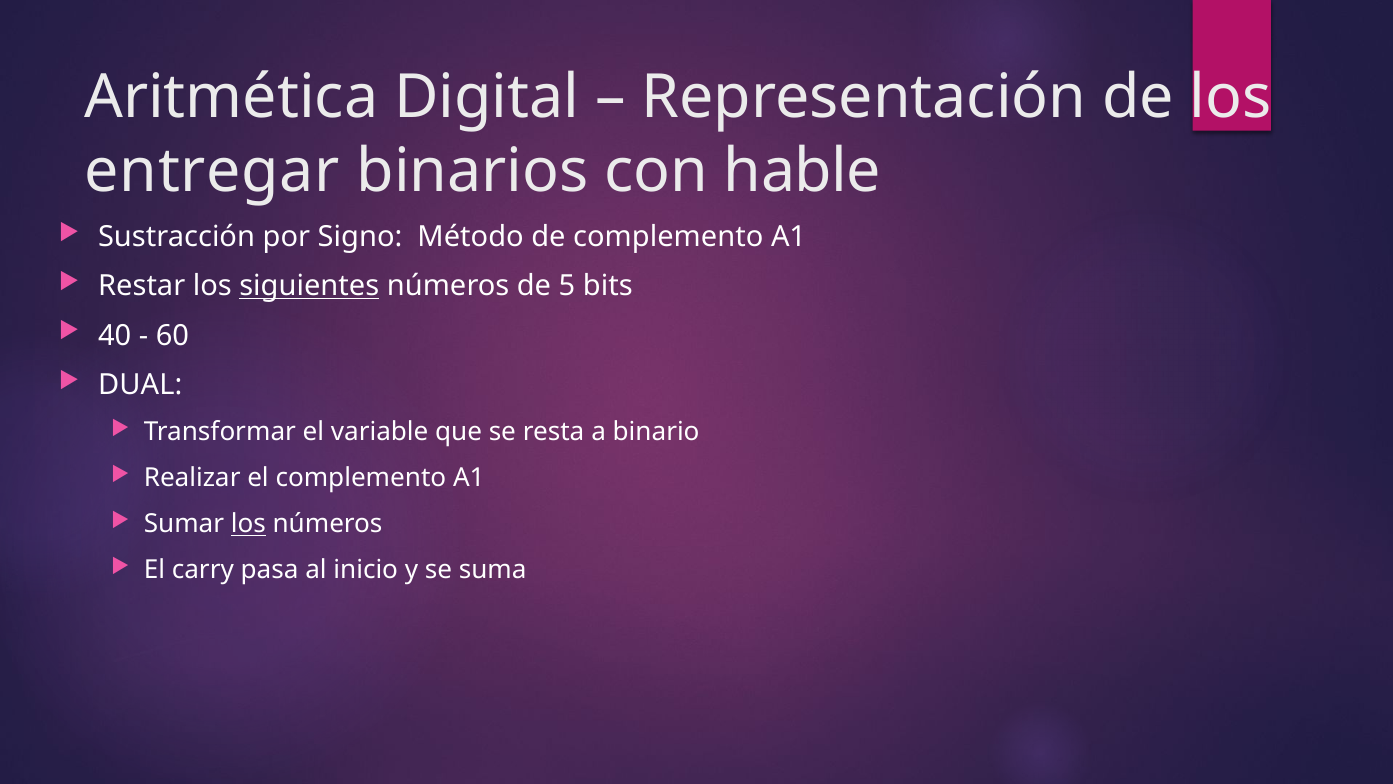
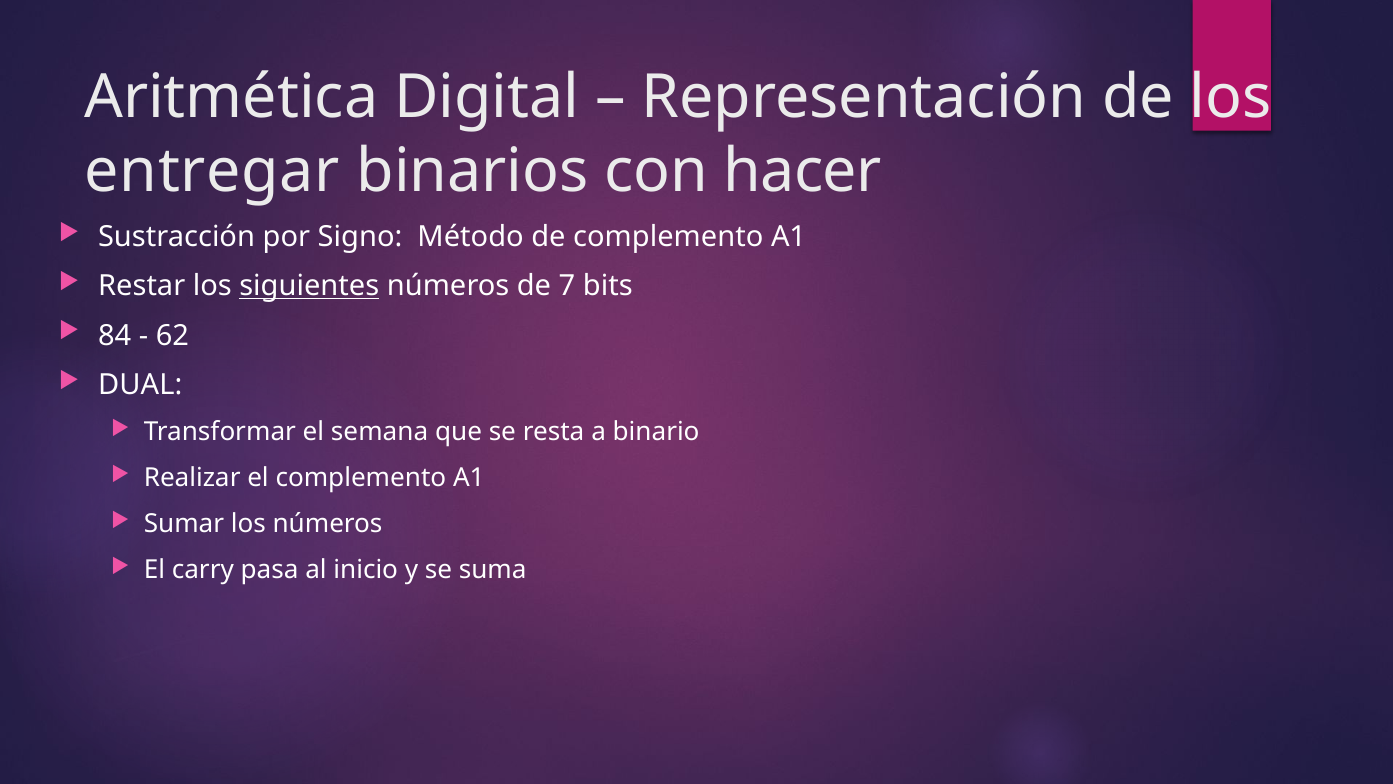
hable: hable -> hacer (803, 171)
5: 5 -> 7 (567, 286)
40: 40 -> 84 (115, 335)
60: 60 -> 62 (172, 335)
variable: variable -> semana (380, 432)
los underline: present -> none (248, 524)
